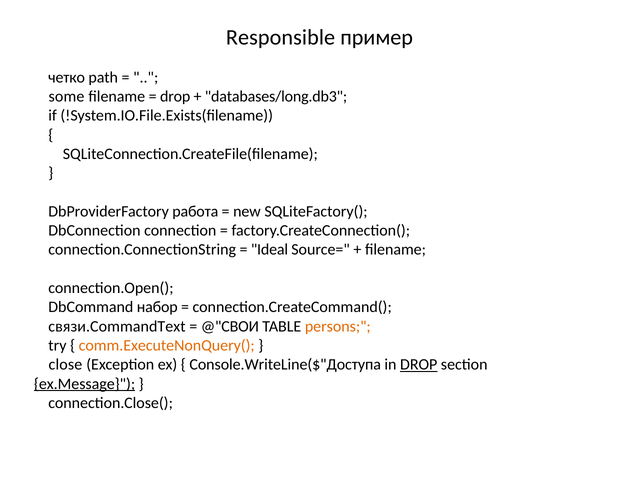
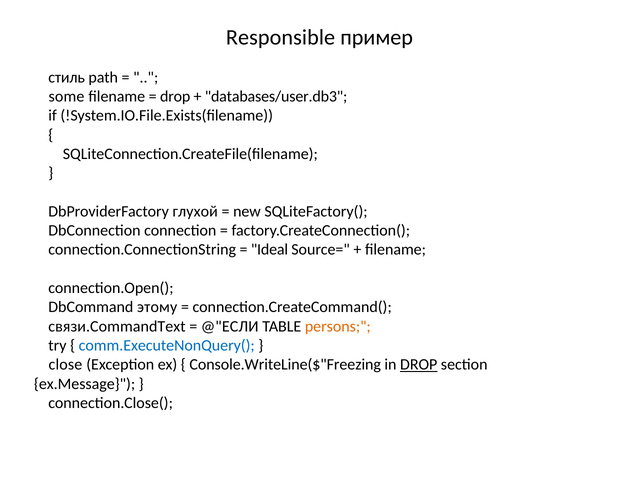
четко: четко -> стиль (67, 77)
databases/long.db3: databases/long.db3 -> databases/user.db3 (276, 96)
работа: работа -> глухой (195, 212)
набор: набор -> этому (157, 307)
@"СВОИ: @"СВОИ -> @"ЕСЛИ (230, 327)
comm.ExecuteNonQuery( colour: orange -> blue (167, 346)
Console.WriteLine($"Доступа: Console.WriteLine($"Доступа -> Console.WriteLine($"Freezing (285, 365)
ex.Message underline: present -> none (85, 384)
